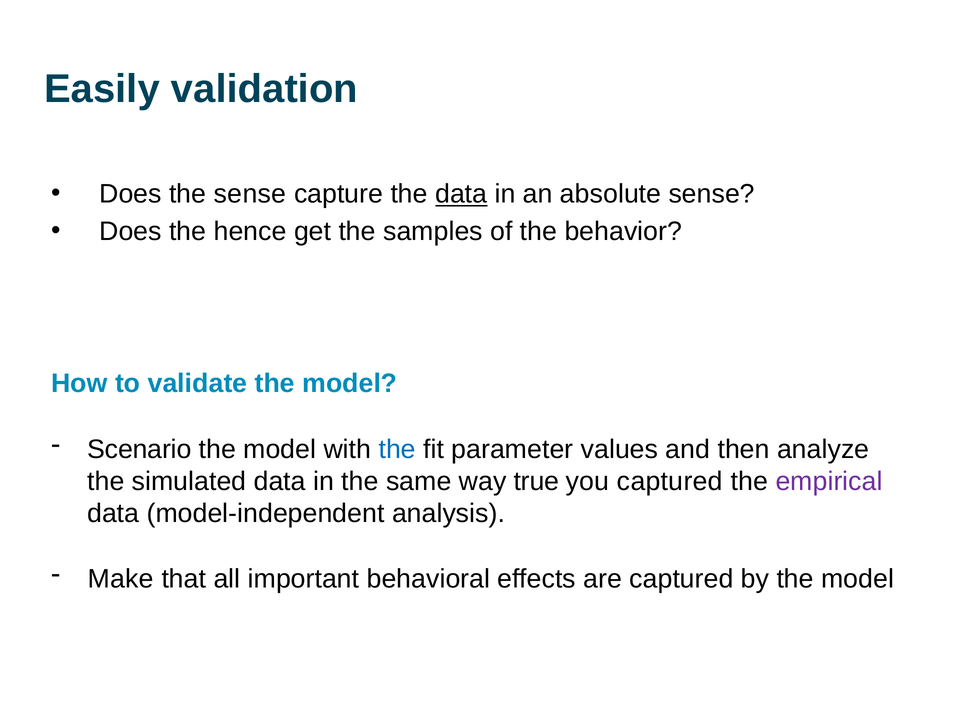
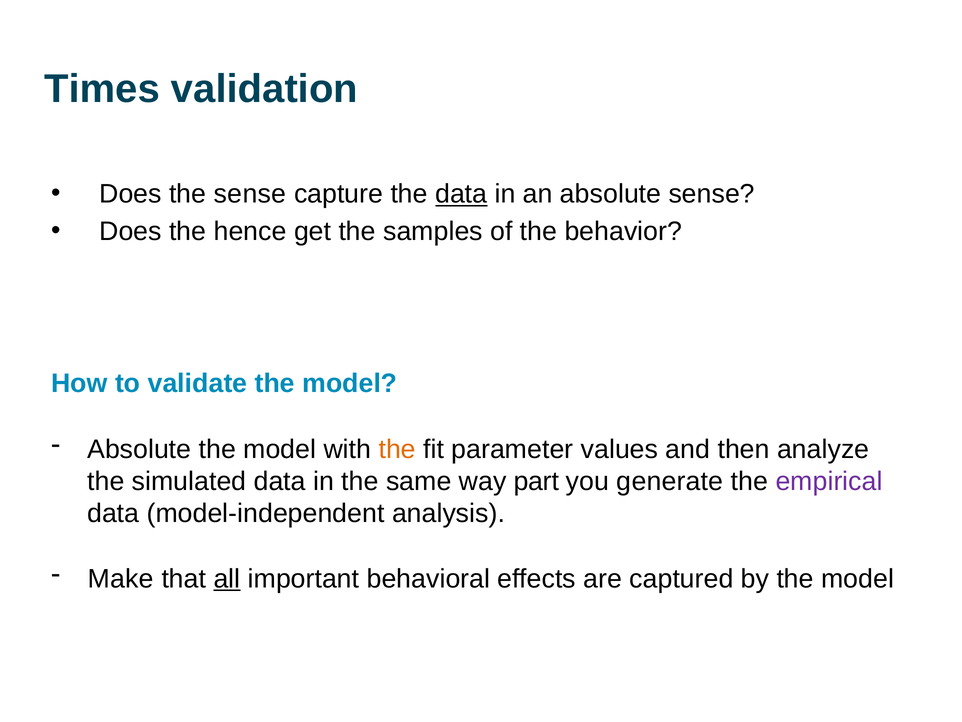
Easily: Easily -> Times (102, 89)
Scenario: Scenario -> Absolute (139, 449)
the colour: blue -> orange (397, 449)
true: true -> part (536, 481)
you captured: captured -> generate (670, 481)
all underline: none -> present (227, 579)
